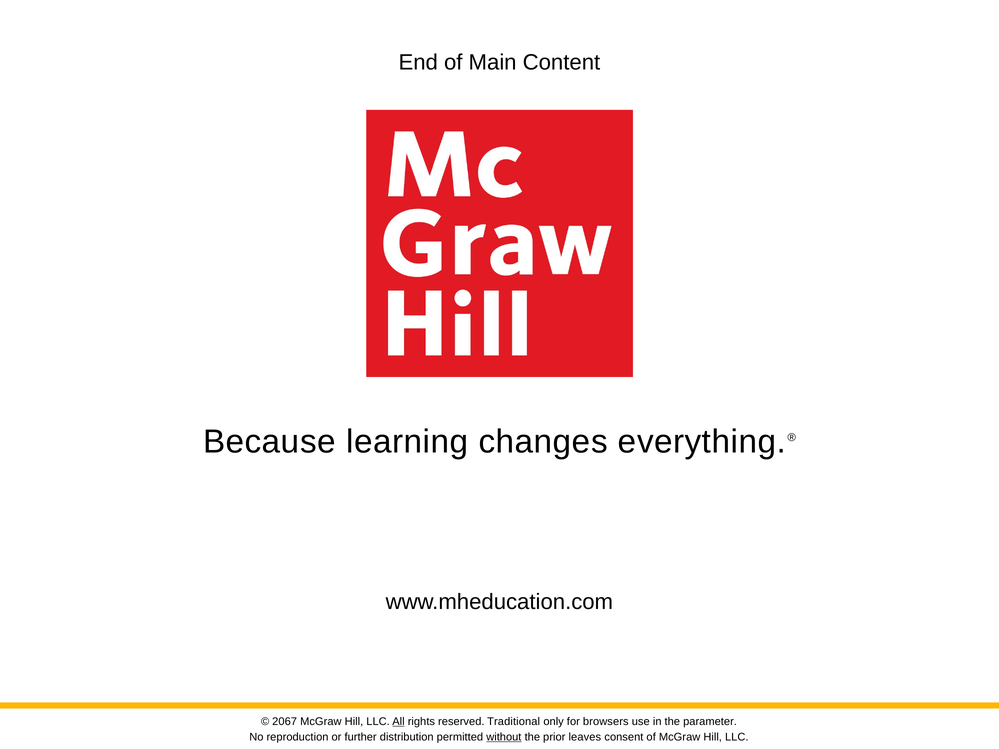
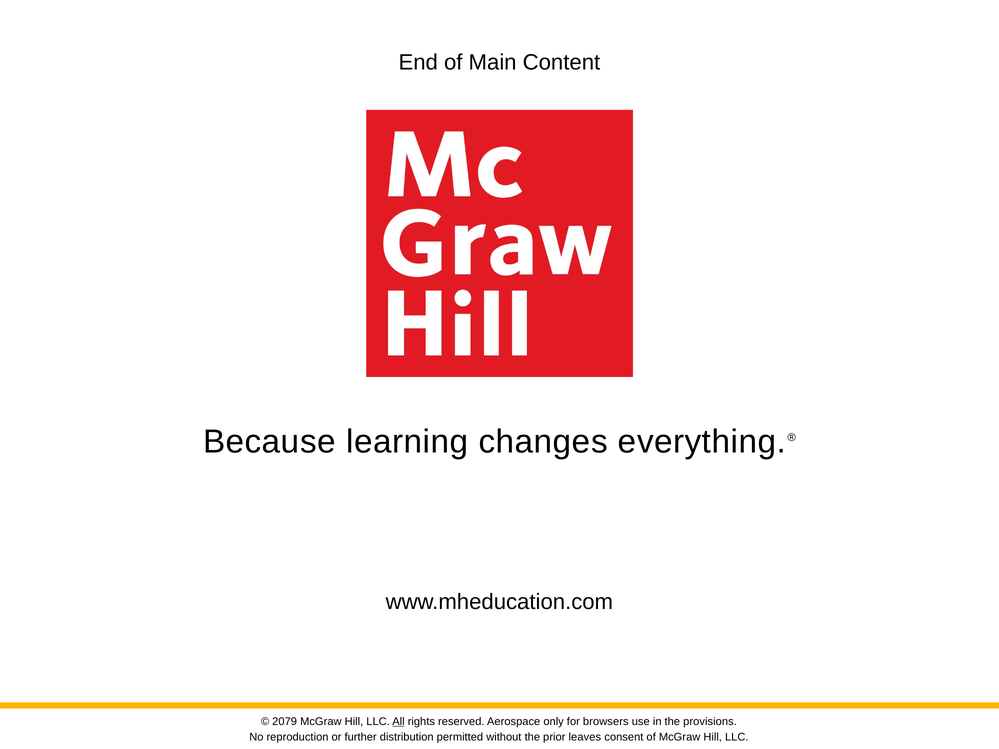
2067: 2067 -> 2079 (285, 722)
Traditional: Traditional -> Aerospace (514, 722)
parameter: parameter -> provisions (710, 722)
without underline: present -> none (504, 737)
